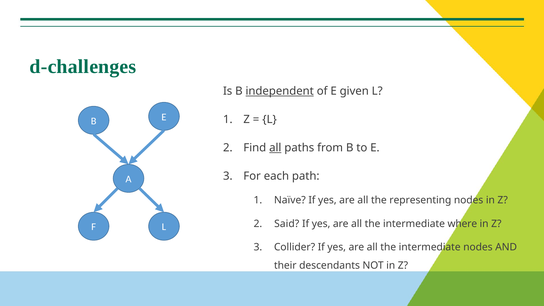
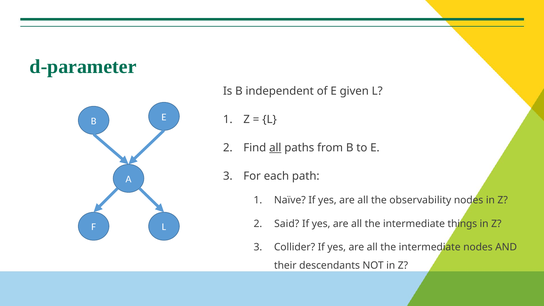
d-challenges: d-challenges -> d-parameter (83, 67)
independent underline: present -> none (280, 91)
representing: representing -> observability (420, 200)
where: where -> things (462, 224)
